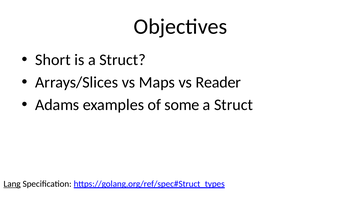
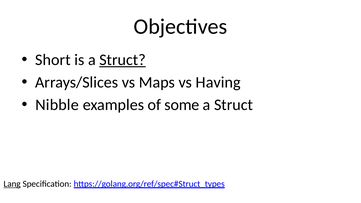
Struct underline: none -> present (123, 60)
Reader: Reader -> Having (218, 82)
Adams: Adams -> Nibble (57, 105)
